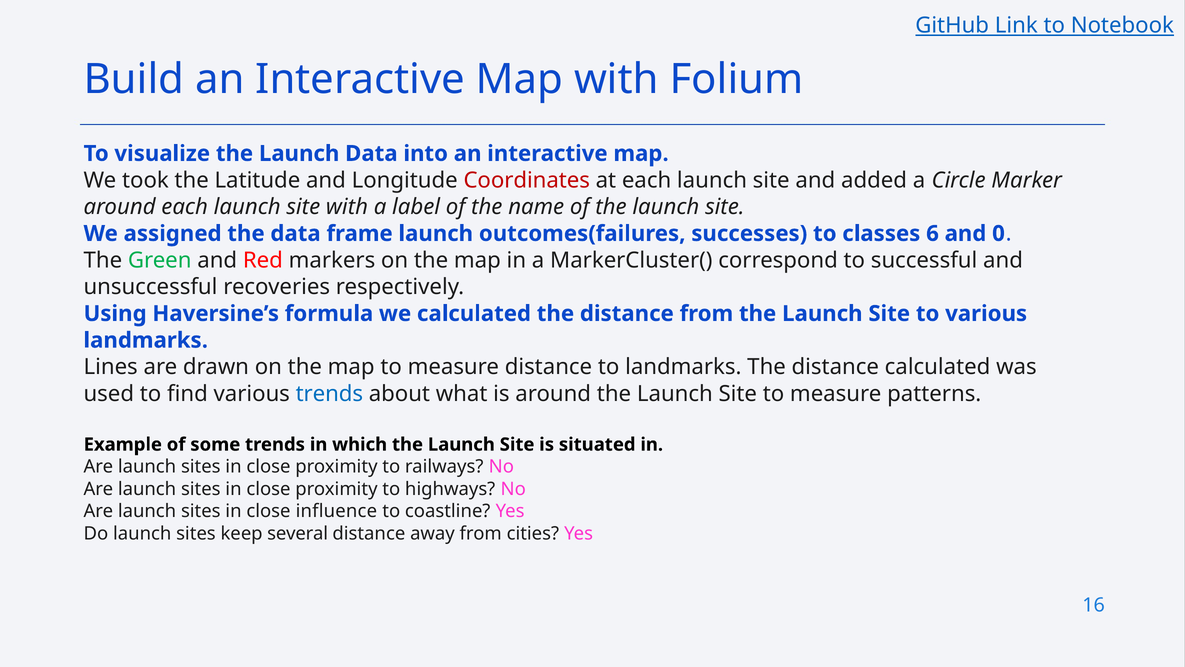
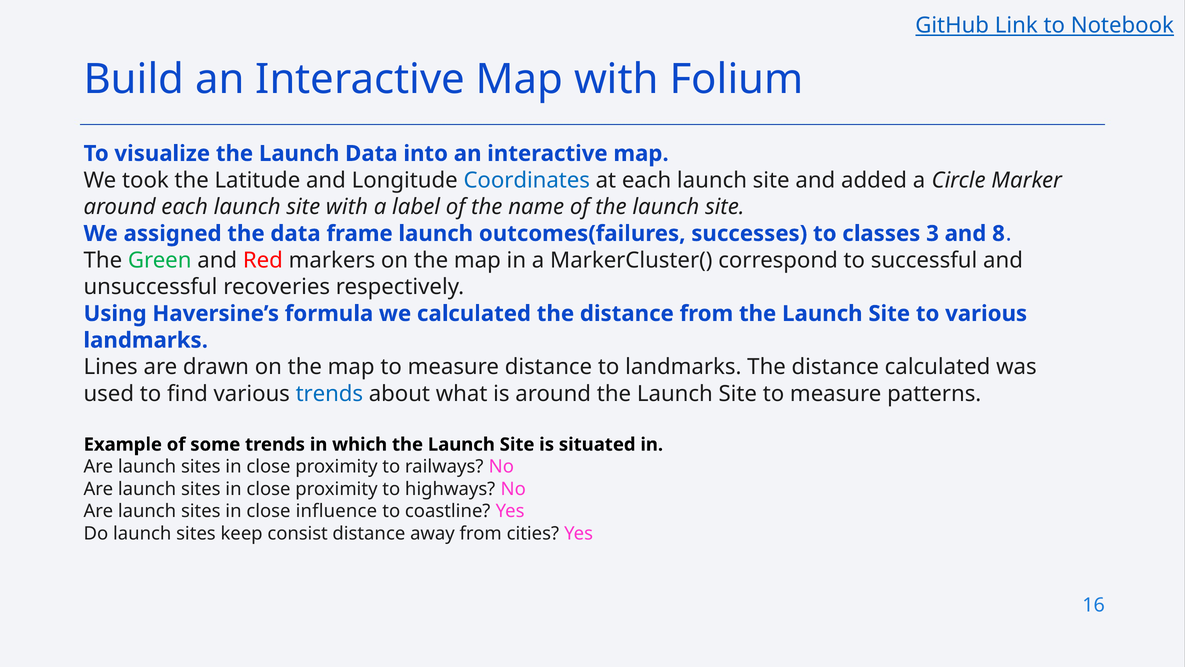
Coordinates colour: red -> blue (527, 180)
6: 6 -> 3 (933, 233)
0: 0 -> 8 (998, 233)
several: several -> consist (298, 533)
